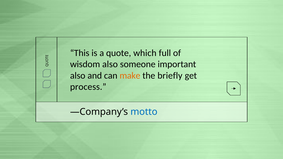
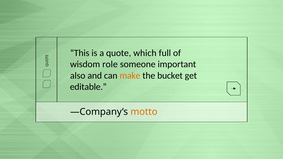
wisdom also: also -> role (110, 64)
briefly: briefly -> bucket (170, 76)
process: process -> editable (88, 87)
motto colour: blue -> orange (144, 112)
